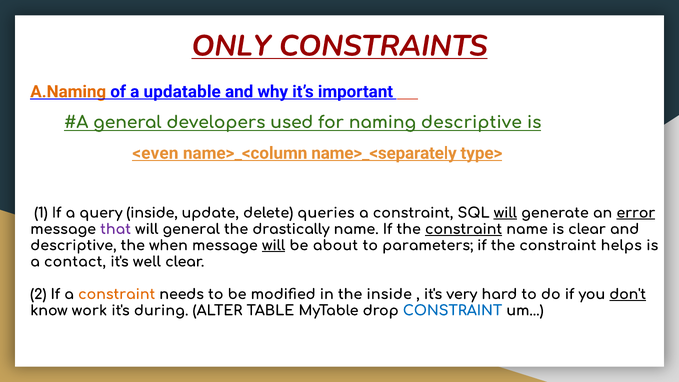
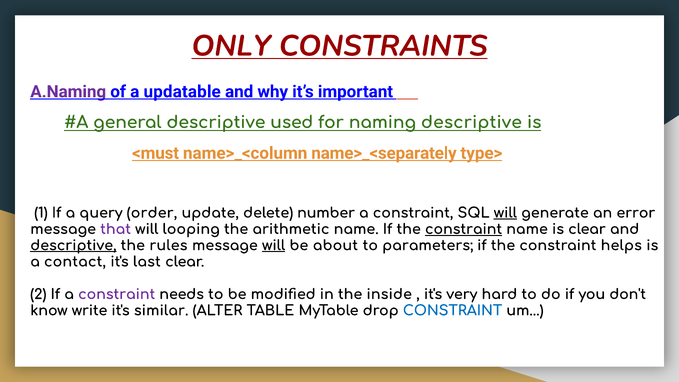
A.Naming colour: orange -> purple (68, 92)
general developers: developers -> descriptive (216, 122)
<even: <even -> <must (156, 153)
query inside: inside -> order (152, 213)
queries: queries -> number (326, 213)
error underline: present -> none (636, 213)
will general: general -> looping (191, 229)
drastically: drastically -> arithmetic (291, 229)
descriptive underline: none -> present (73, 246)
when: when -> rules (168, 246)
well: well -> last (147, 262)
constraint colour: orange -> purple (117, 294)
don't underline: present -> none (628, 294)
work: work -> write (90, 311)
during: during -> similar (161, 311)
